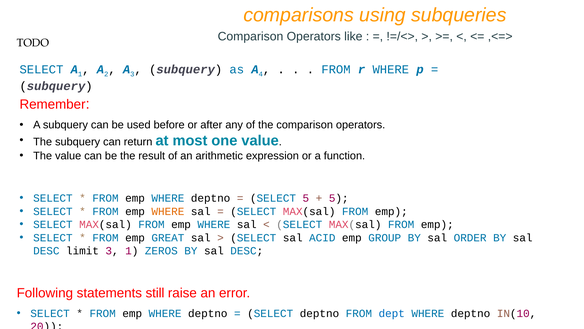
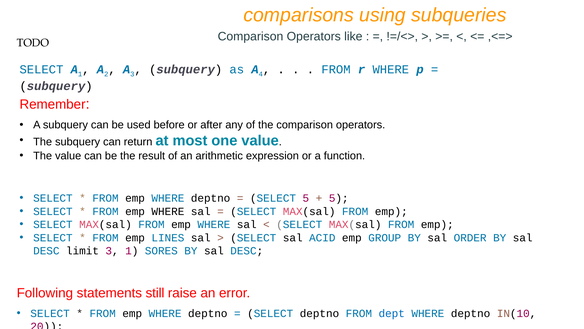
WHERE colour: orange -> black (168, 211)
GREAT: GREAT -> LINES (168, 237)
ZEROS: ZEROS -> SORES (161, 251)
